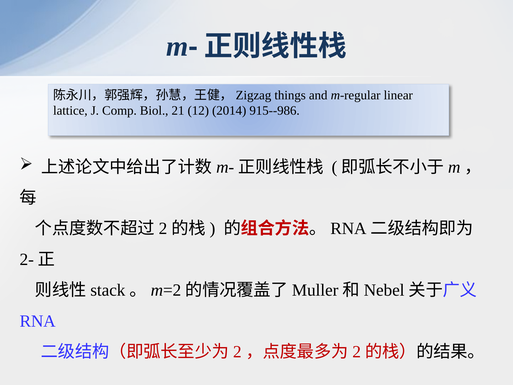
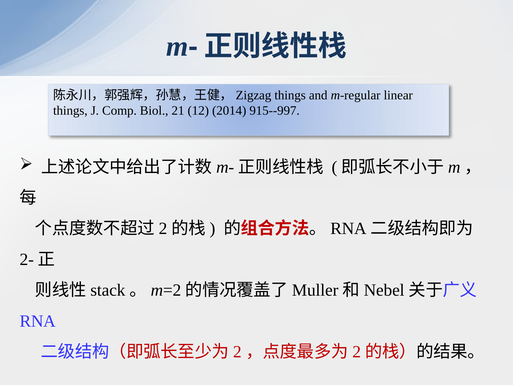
lattice: lattice -> things (70, 111)
915--986: 915--986 -> 915--997 (275, 111)
